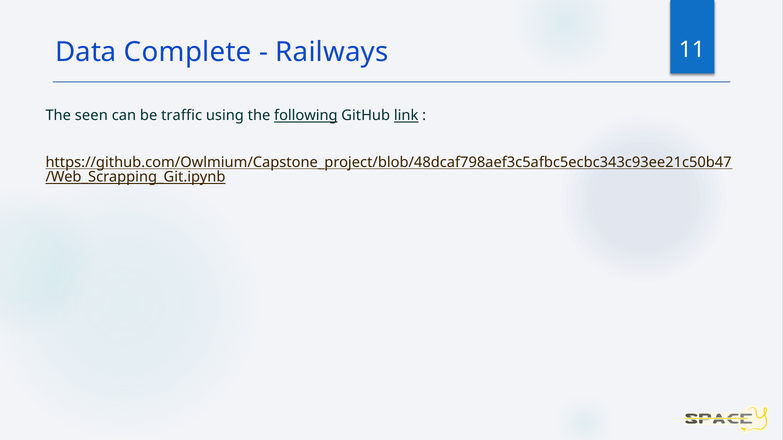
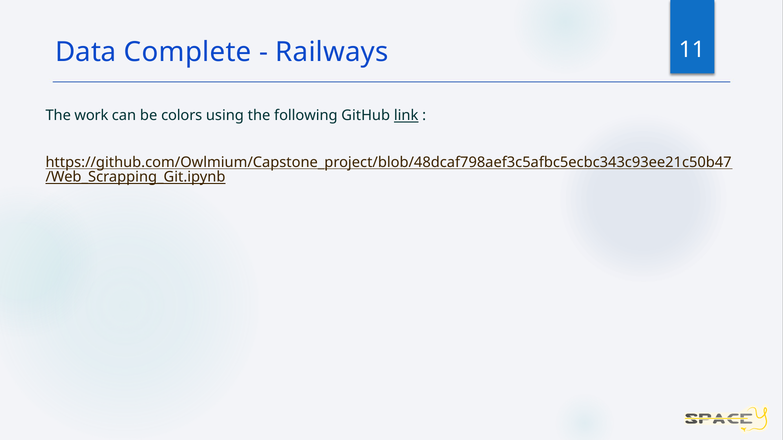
seen: seen -> work (91, 116)
traffic: traffic -> colors (182, 116)
following underline: present -> none (306, 116)
